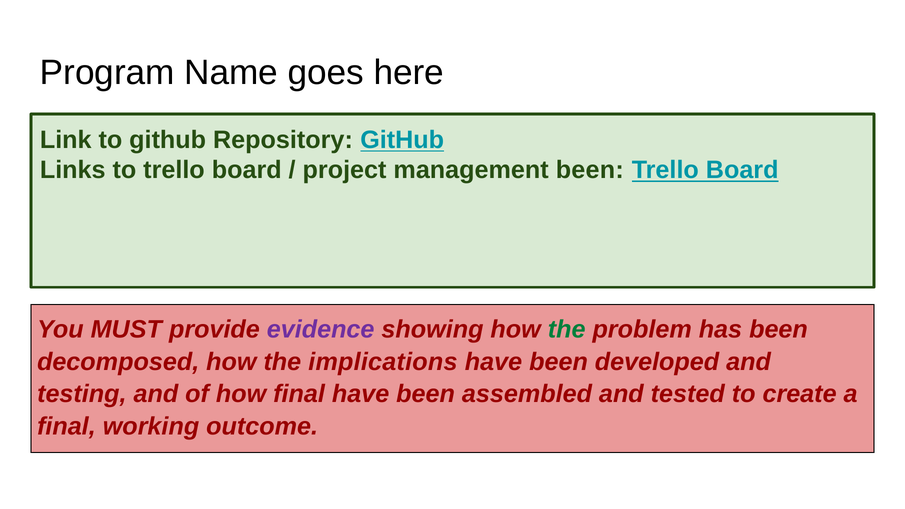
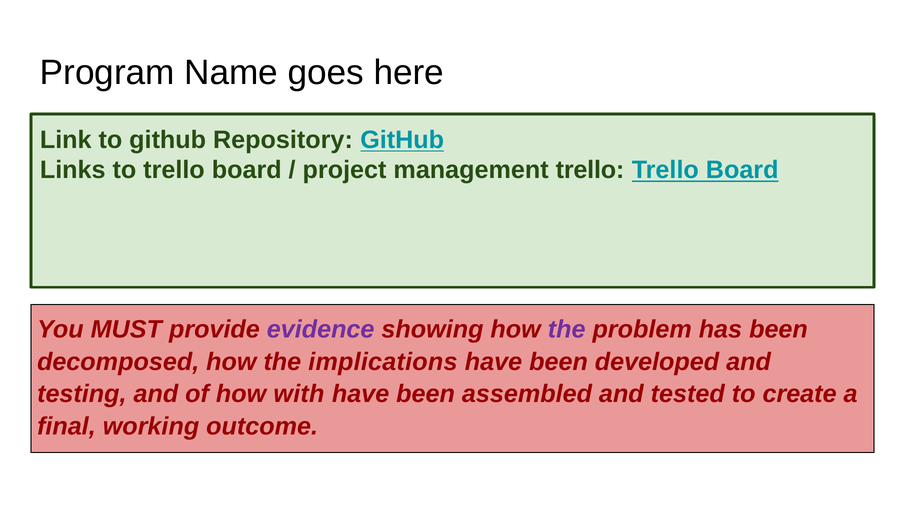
management been: been -> trello (590, 170)
the colour: green -> purple (567, 330)
how final: final -> with (299, 394)
